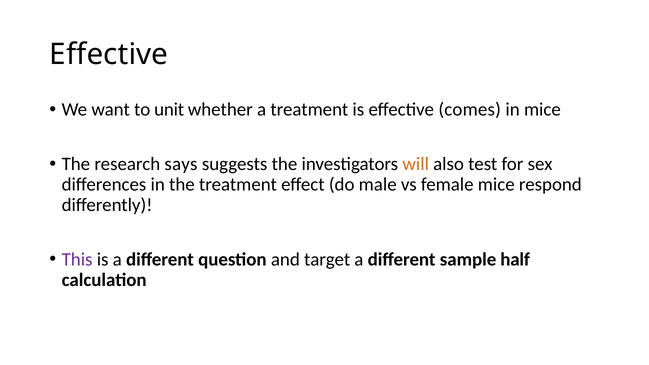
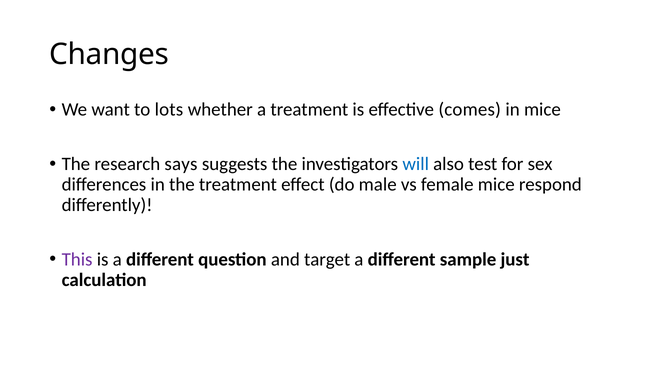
Effective: Effective -> Changes (109, 55)
unit: unit -> lots (169, 110)
will colour: orange -> blue (416, 164)
half: half -> just (515, 259)
